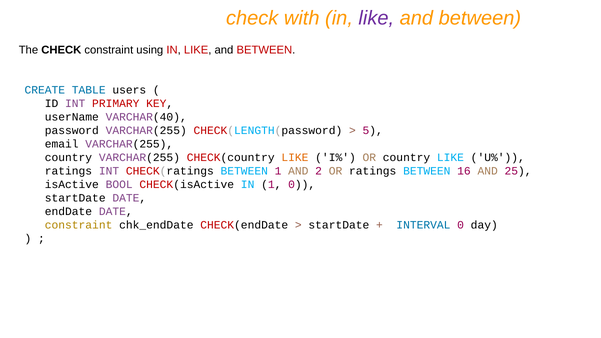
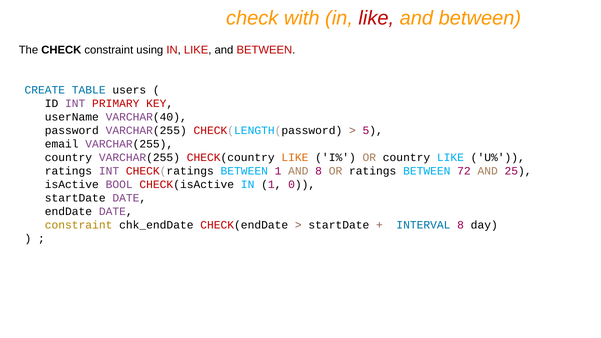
like colour: purple -> red (376, 18)
AND 2: 2 -> 8 (319, 171)
16: 16 -> 72 (464, 171)
INTERVAL 0: 0 -> 8 (461, 225)
